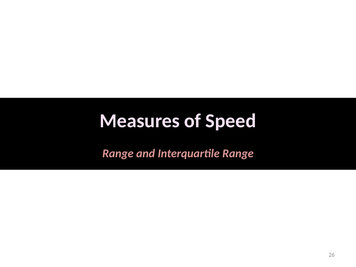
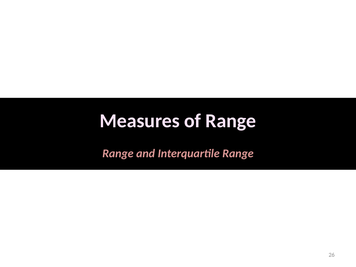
of Speed: Speed -> Range (231, 121)
